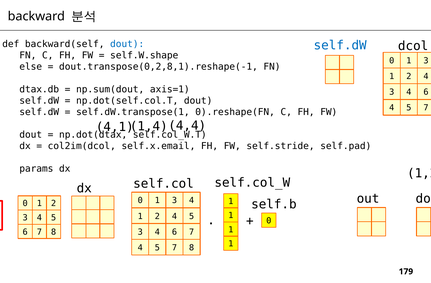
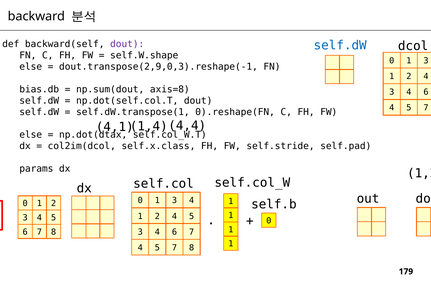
dout colour: blue -> purple (127, 44)
dout.transpose(0,2,8,1).reshape(-1: dout.transpose(0,2,8,1).reshape(-1 -> dout.transpose(2,9,0,3).reshape(-1 (158, 67)
dtax.db: dtax.db -> bias.db (39, 89)
axis=1: axis=1 -> axis=8 (170, 89)
dout: dout -> else (31, 135)
self.x.email: self.x.email -> self.x.class (158, 146)
